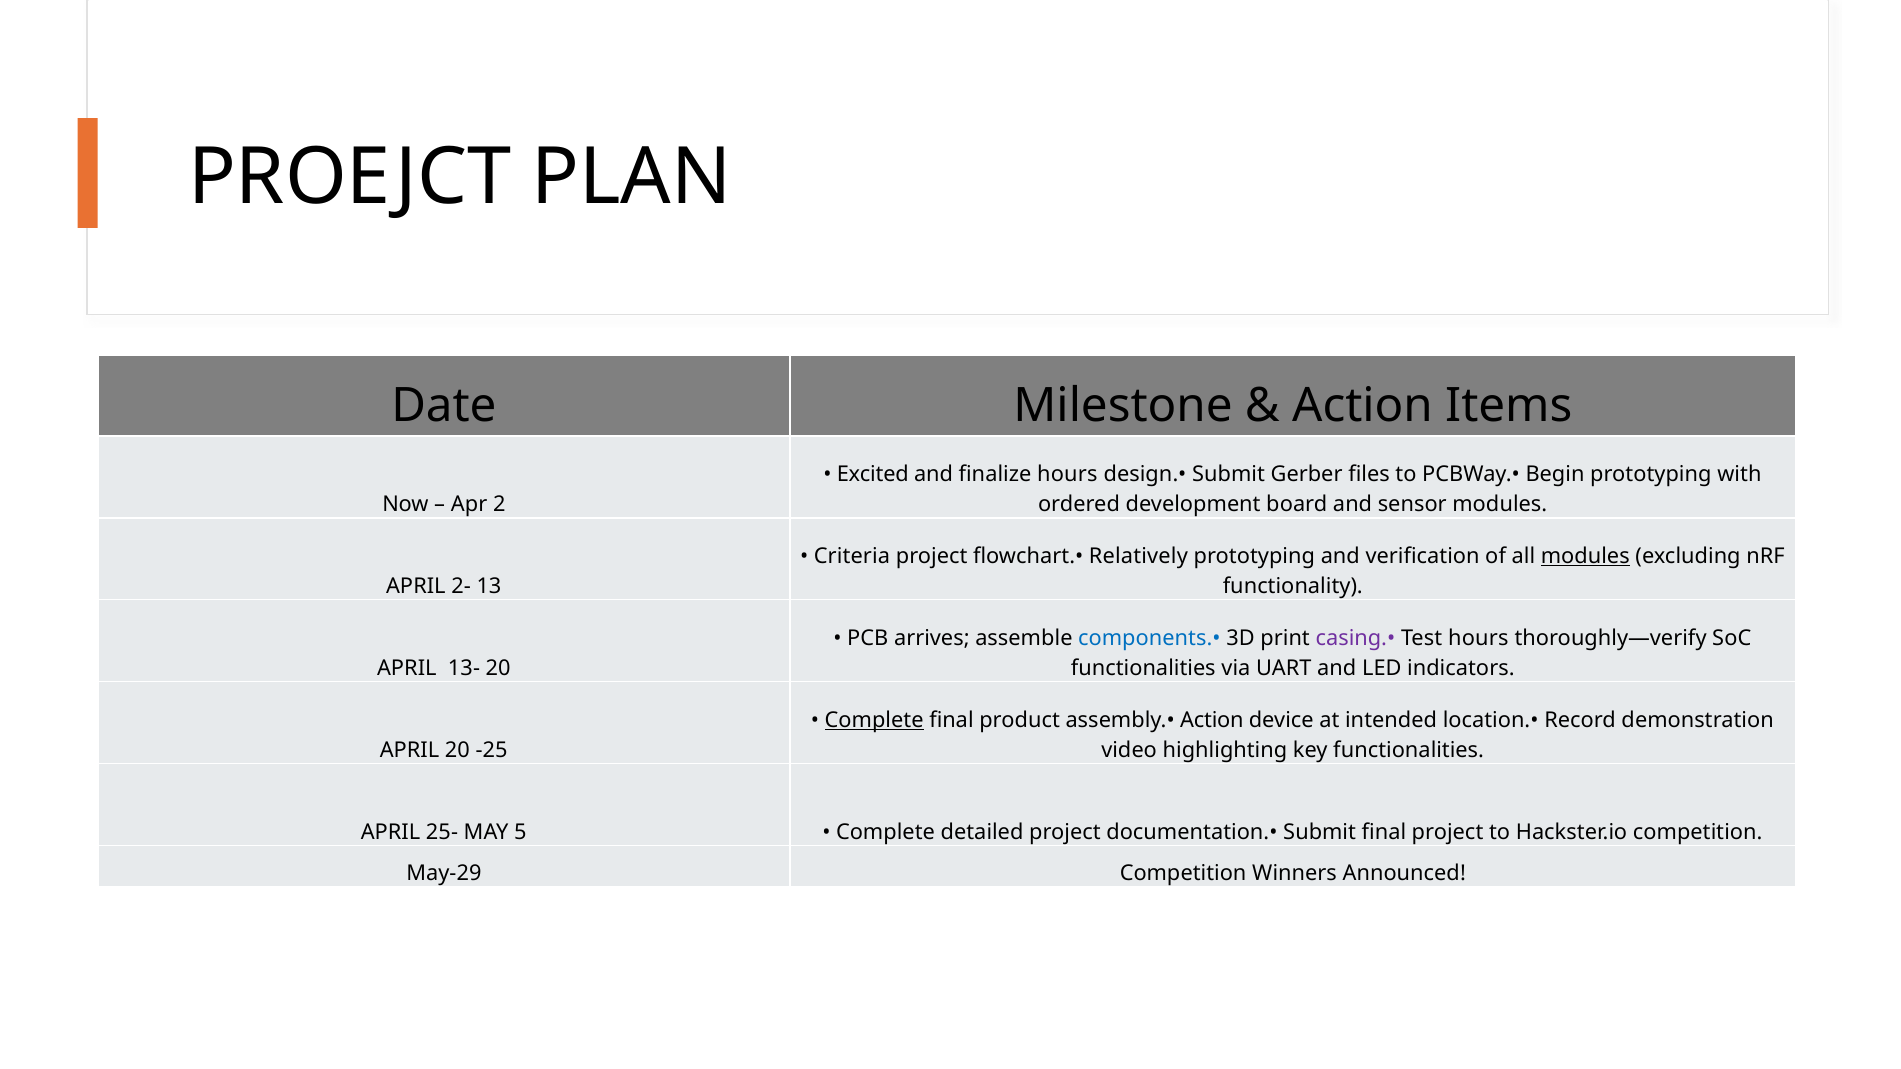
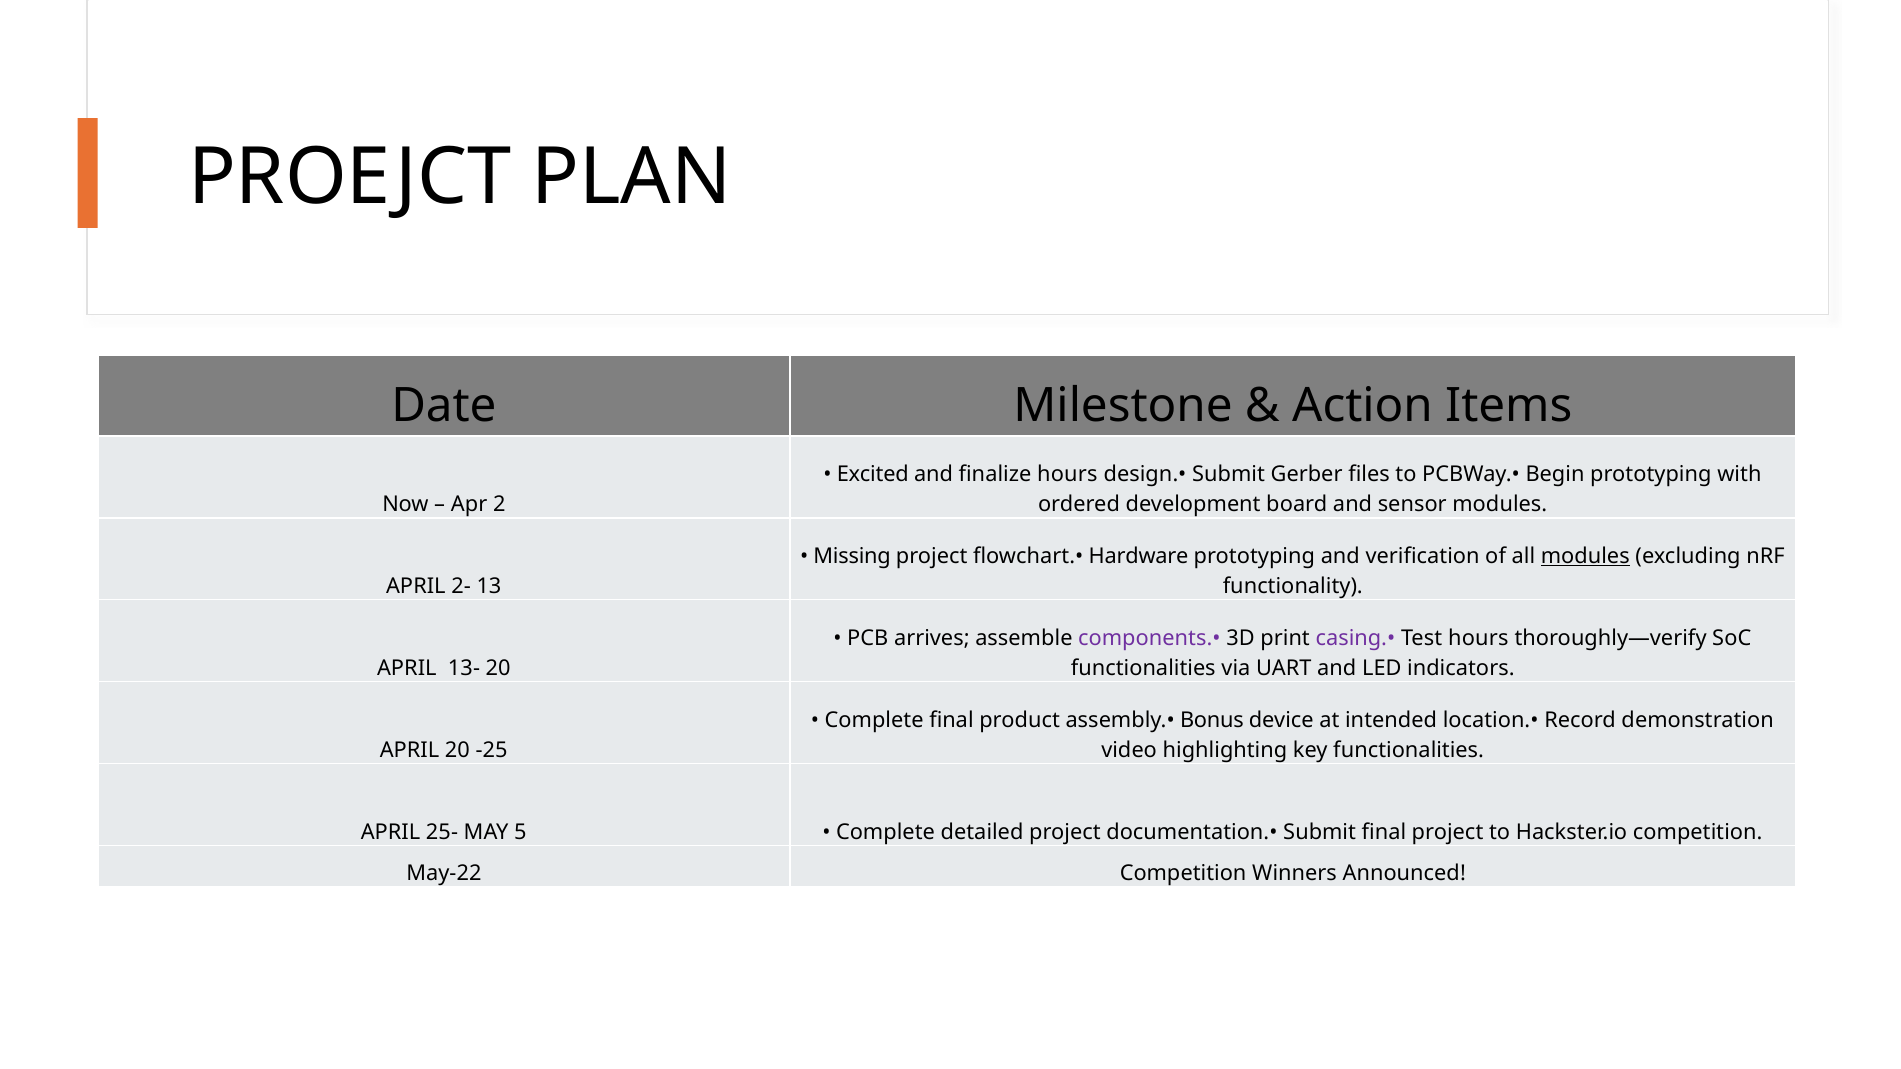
Criteria: Criteria -> Missing (852, 557)
Relatively: Relatively -> Hardware (1139, 557)
components.• colour: blue -> purple (1149, 639)
Complete underline: present -> none (874, 721)
assembly.• Action: Action -> Bonus (1212, 721)
May-29: May-29 -> May-22 (444, 873)
